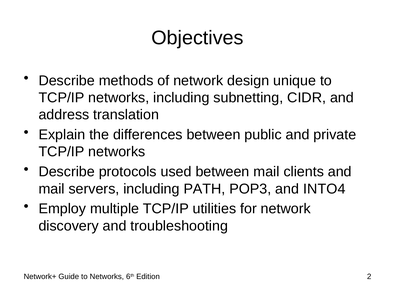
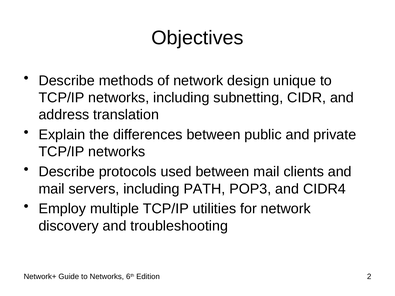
INTO4: INTO4 -> CIDR4 (324, 189)
